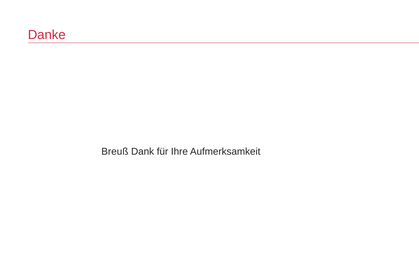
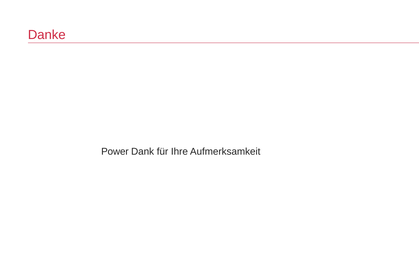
Breuß: Breuß -> Power (115, 152)
